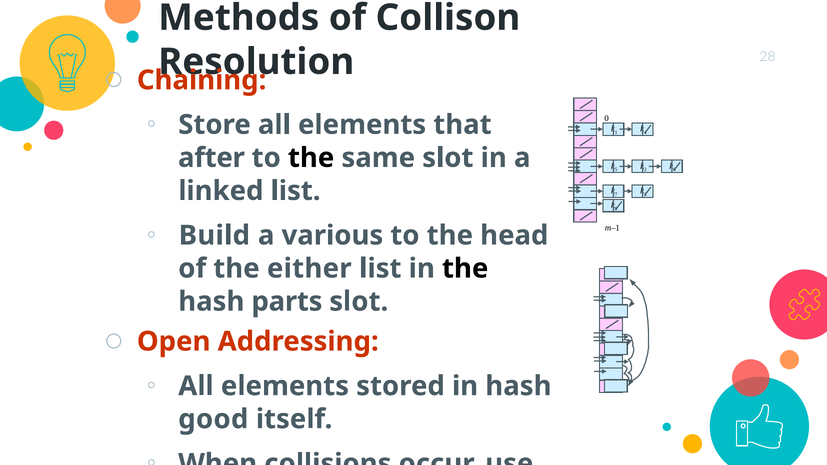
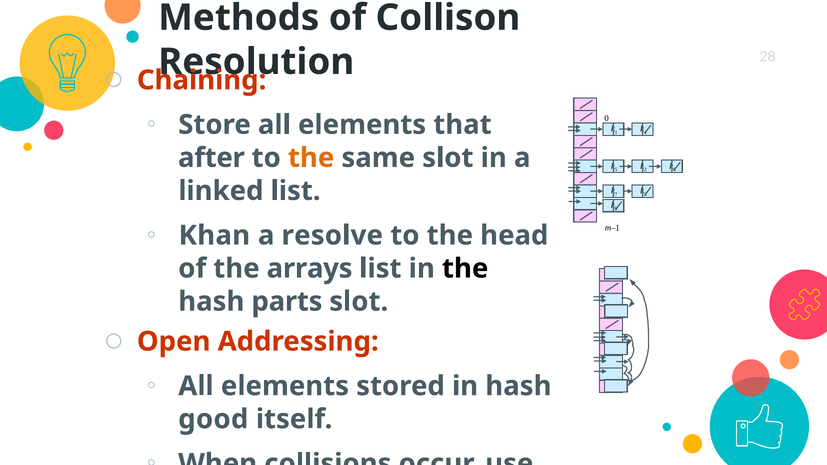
the colour: black -> orange (311, 158)
Build: Build -> Khan (214, 236)
various: various -> resolve (332, 236)
either: either -> arrays (310, 269)
